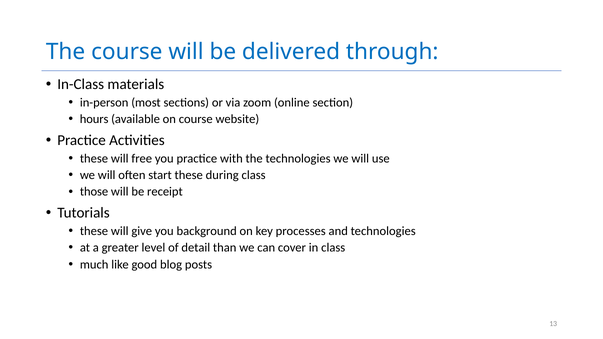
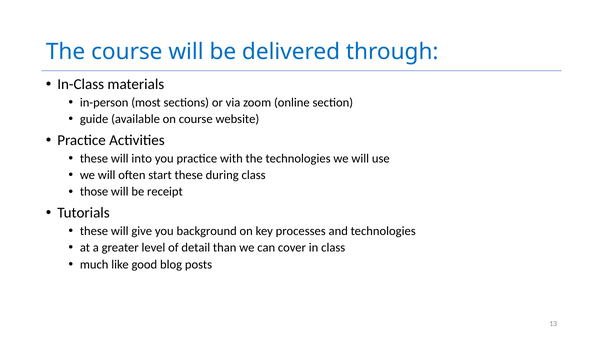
hours: hours -> guide (94, 119)
free: free -> into (142, 159)
